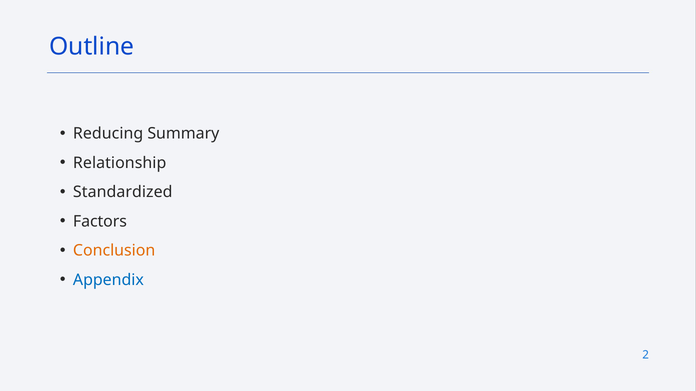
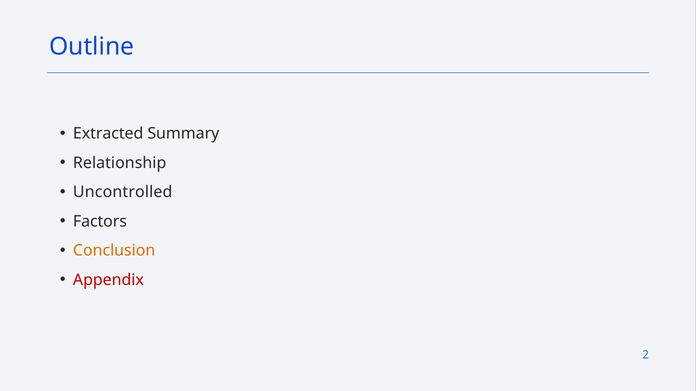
Reducing: Reducing -> Extracted (108, 134)
Standardized: Standardized -> Uncontrolled (123, 192)
Appendix colour: blue -> red (108, 280)
